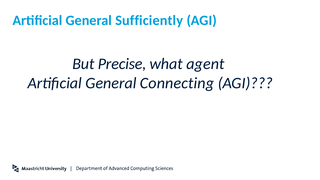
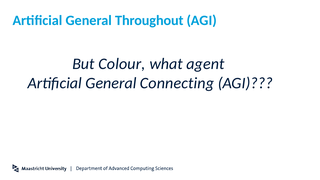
Sufficiently: Sufficiently -> Throughout (149, 20)
Precise: Precise -> Colour (122, 64)
